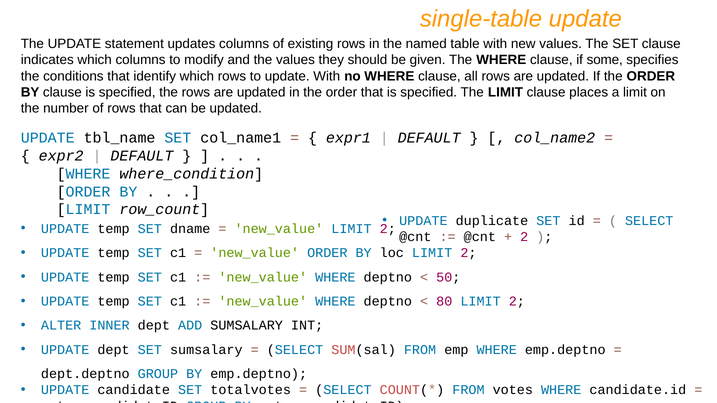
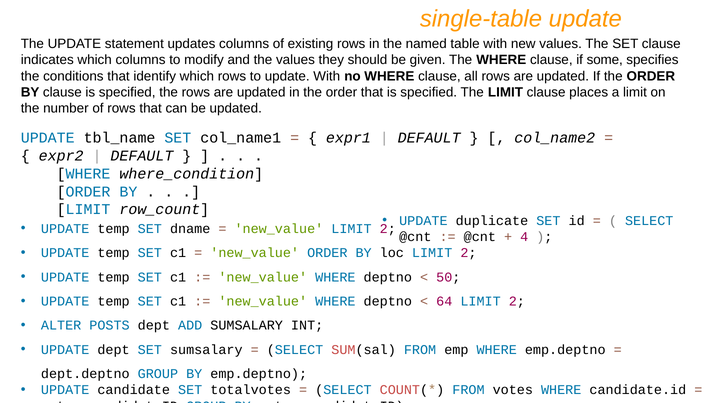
2: 2 -> 4 (524, 237)
80: 80 -> 64 (444, 302)
INNER: INNER -> POSTS (110, 326)
